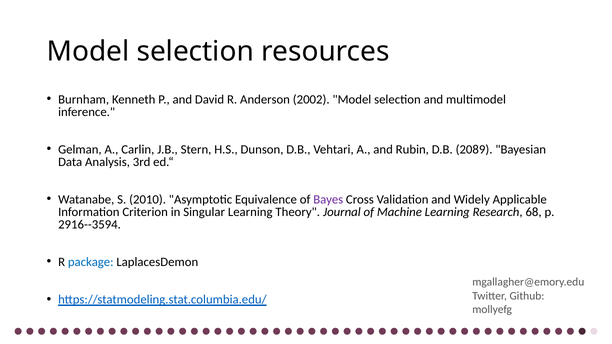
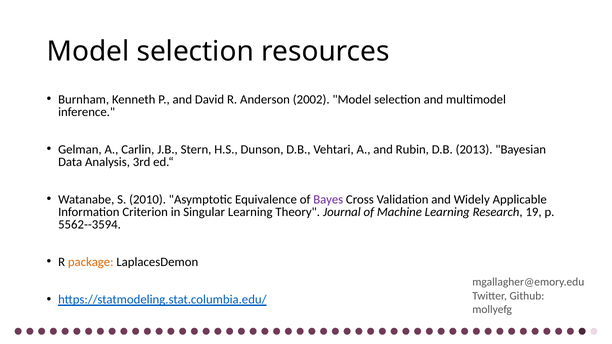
2089: 2089 -> 2013 (474, 150)
68: 68 -> 19 (534, 212)
2916--3594: 2916--3594 -> 5562--3594 (90, 224)
package colour: blue -> orange (91, 262)
